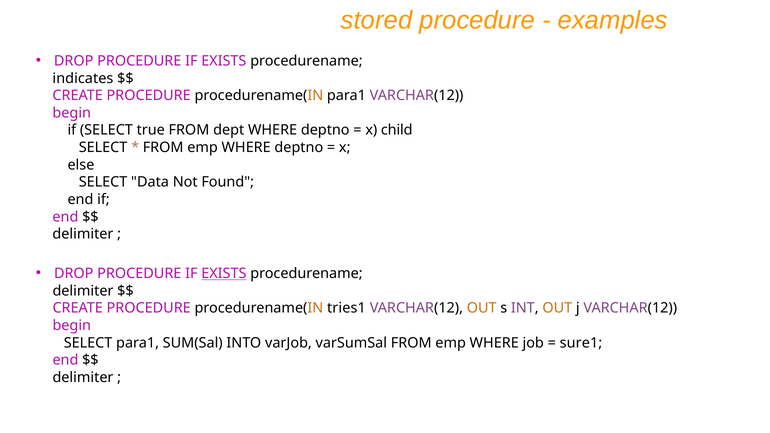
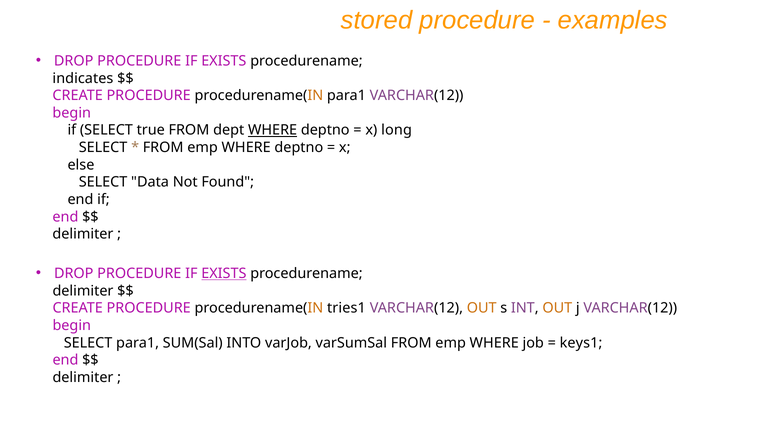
WHERE underline: none -> present (273, 130)
child: child -> long (397, 130)
sure1: sure1 -> keys1 (581, 343)
